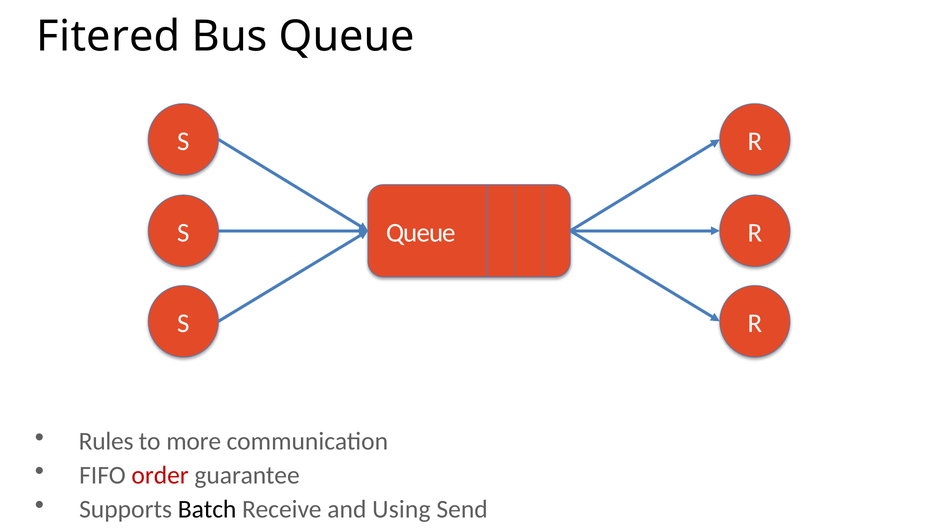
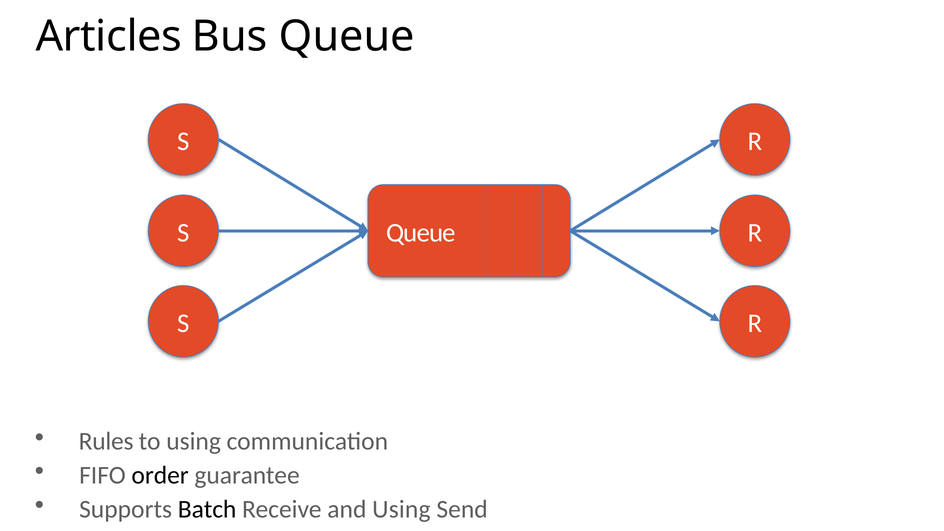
Fitered: Fitered -> Articles (109, 37)
to more: more -> using (194, 442)
order colour: red -> black (160, 475)
